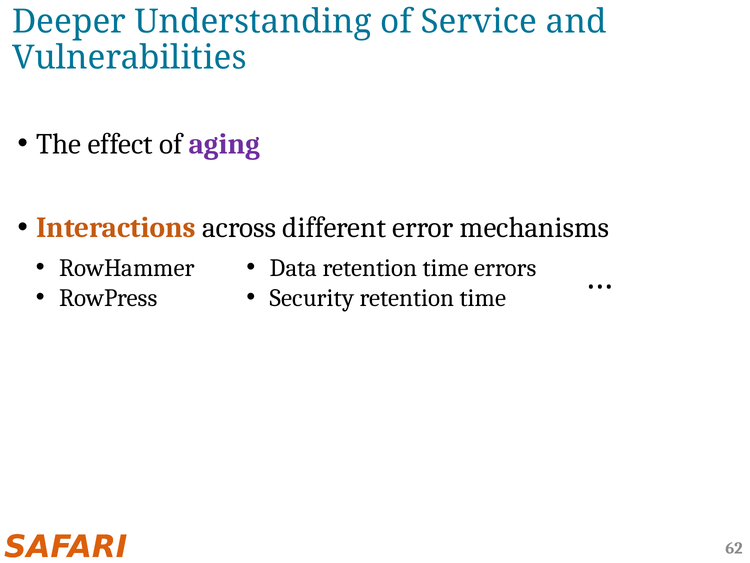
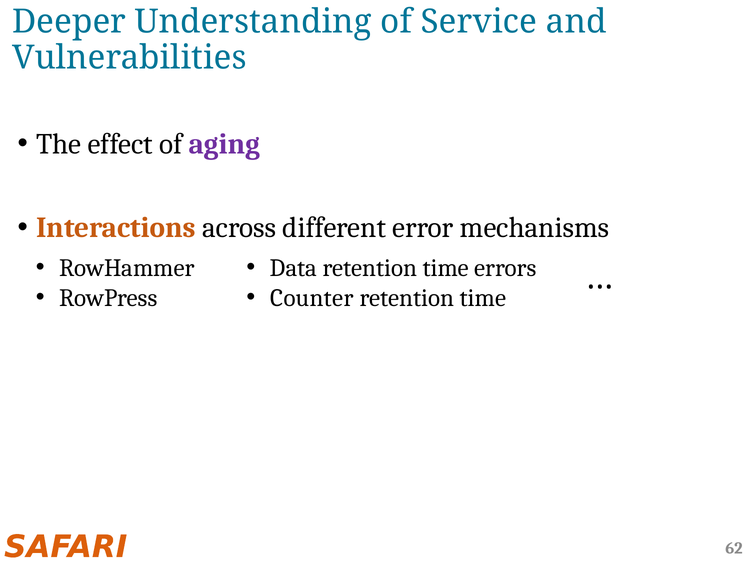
Security: Security -> Counter (312, 298)
